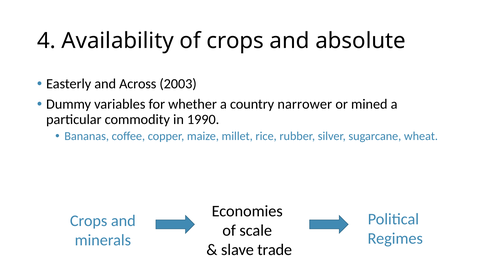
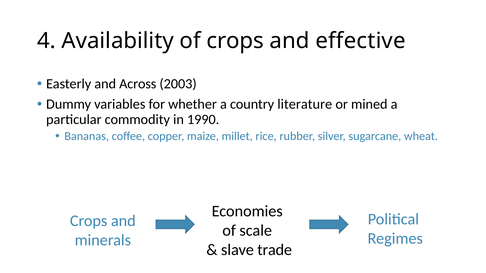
absolute: absolute -> effective (361, 41)
narrower: narrower -> literature (305, 104)
